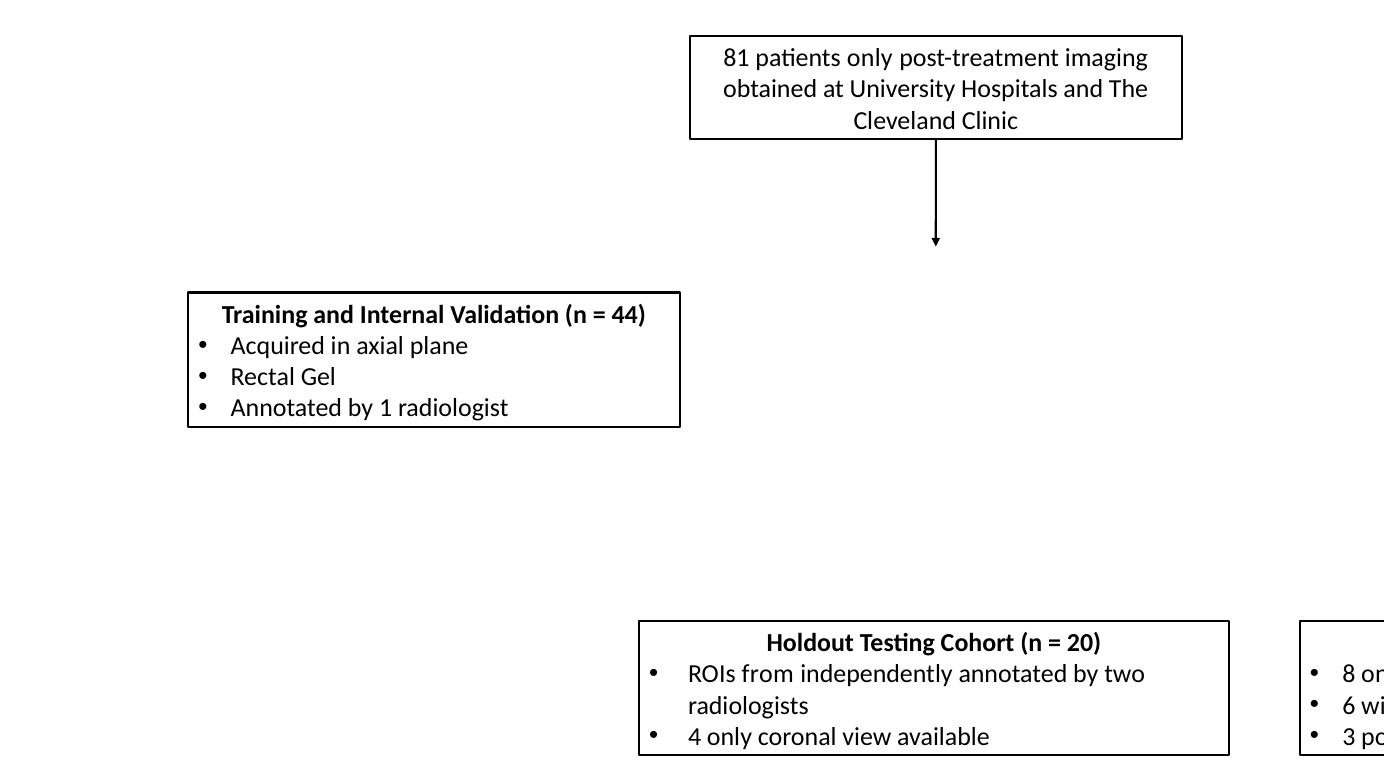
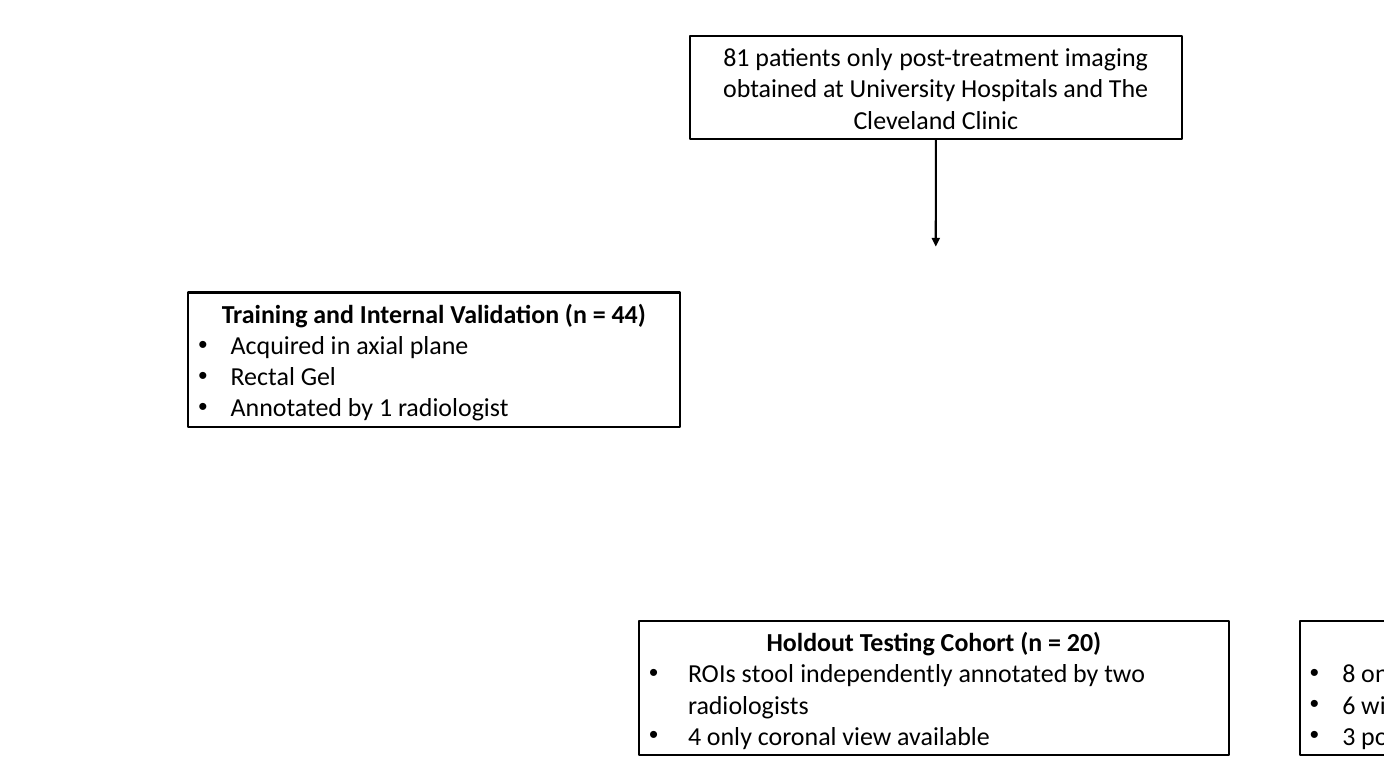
ROIs from: from -> stool (768, 675)
